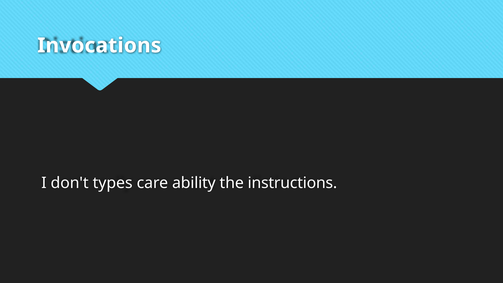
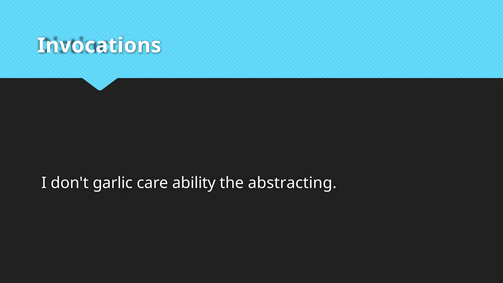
types: types -> garlic (113, 183)
instructions: instructions -> abstracting (292, 183)
